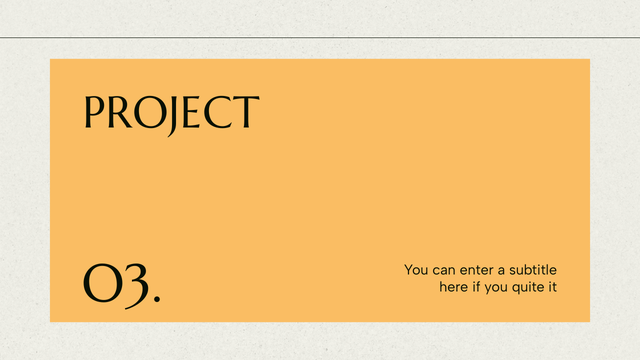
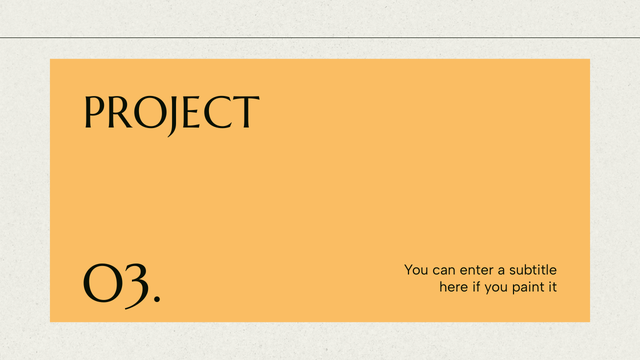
quite: quite -> paint (528, 287)
